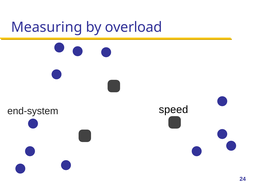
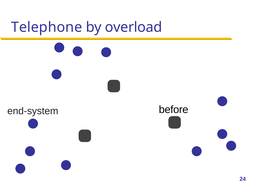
Measuring: Measuring -> Telephone (47, 27)
speed: speed -> before (174, 109)
